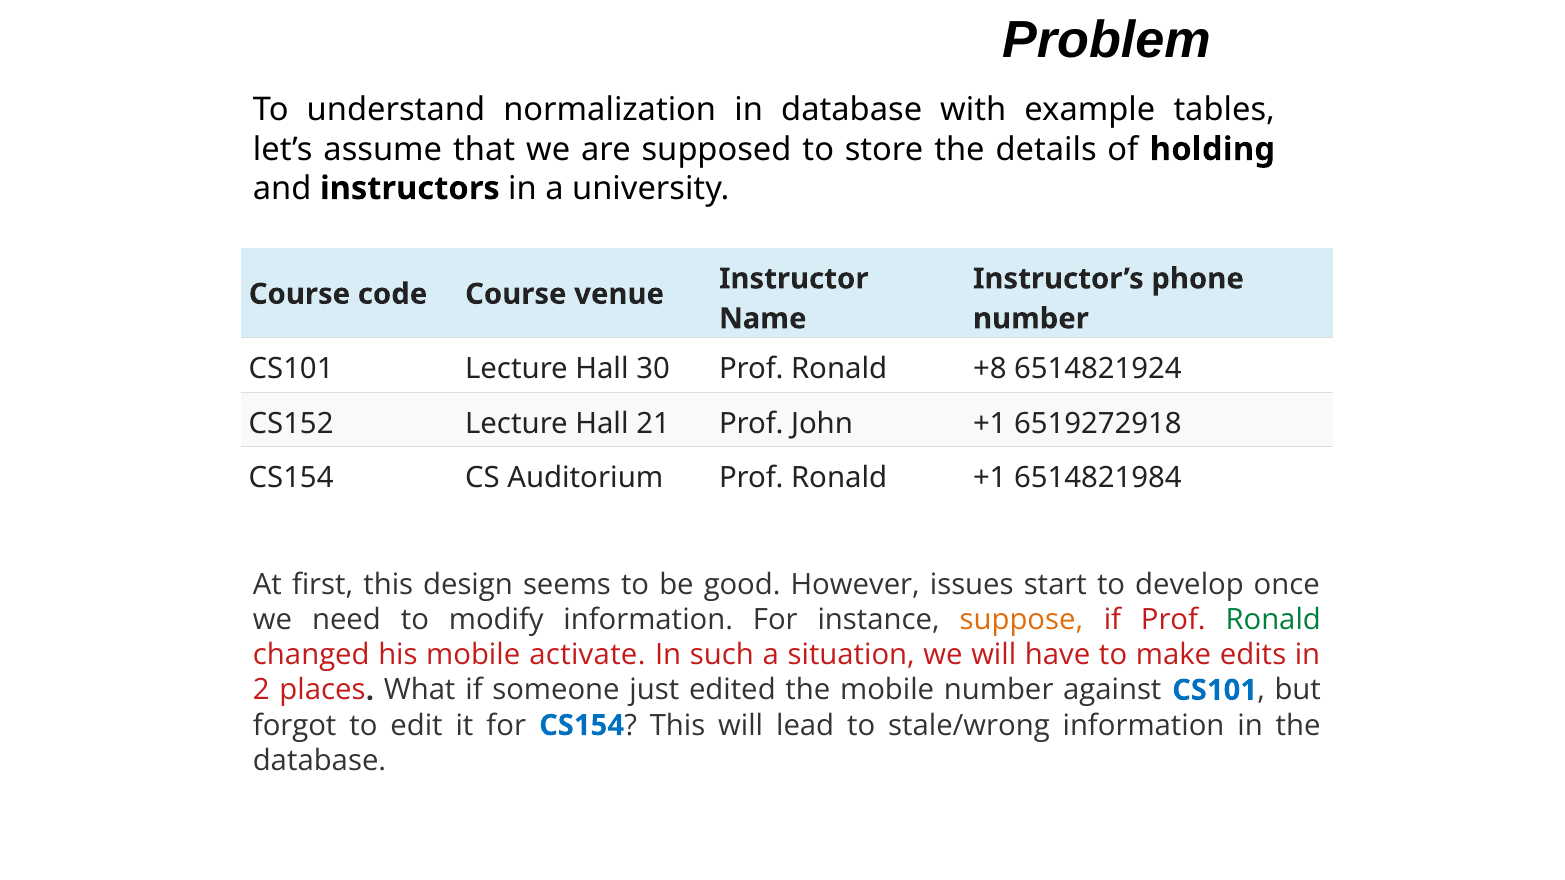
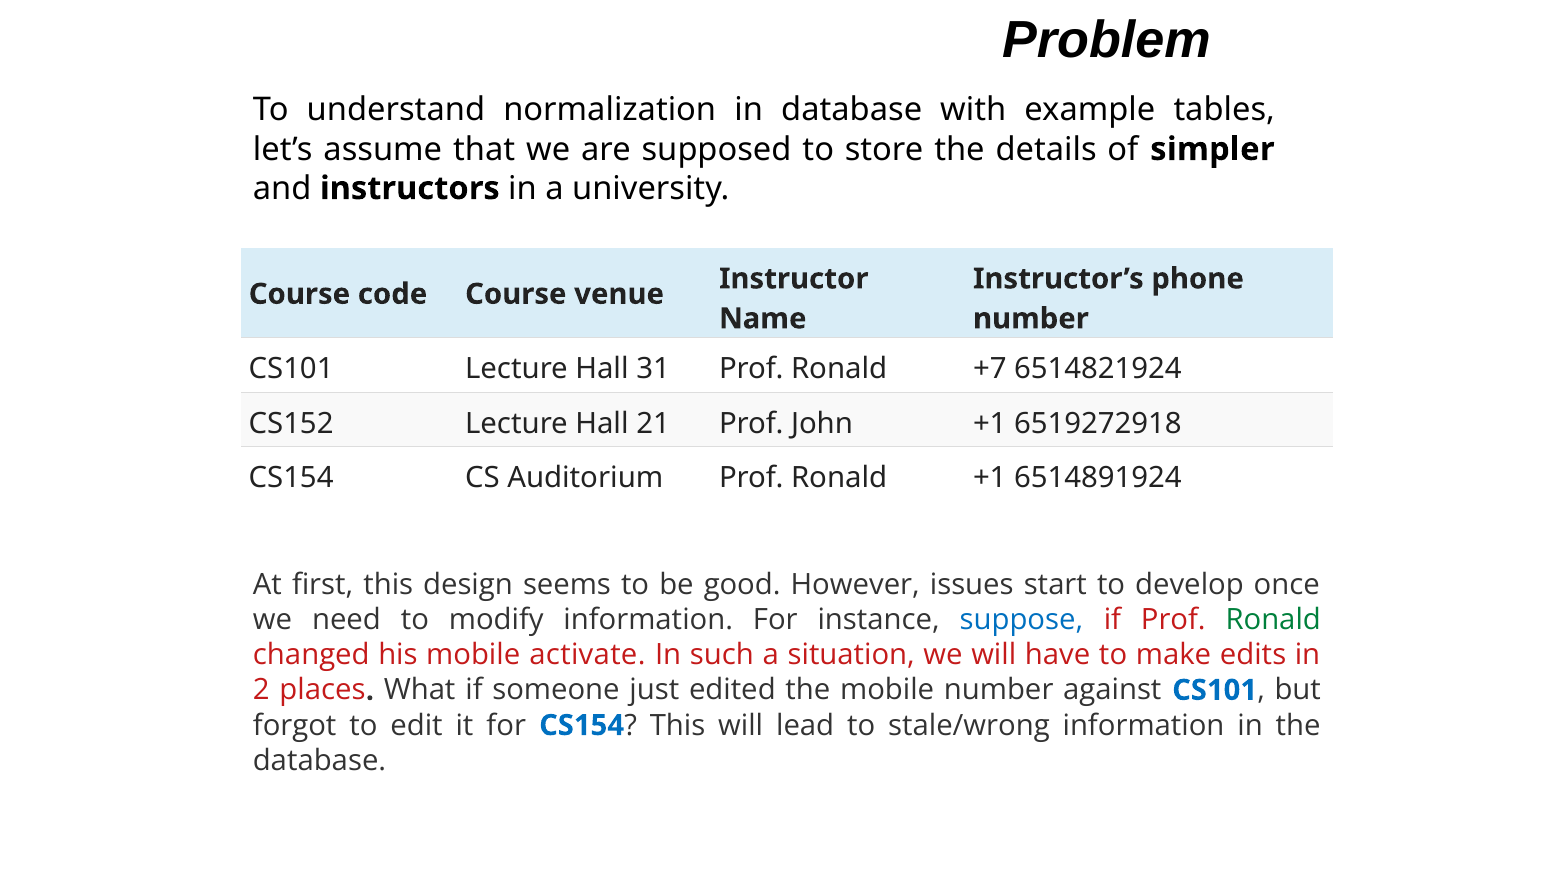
holding: holding -> simpler (1212, 149)
30: 30 -> 31 (653, 369)
+8: +8 -> +7 (990, 369)
6514821984: 6514821984 -> 6514891924 (1098, 478)
suppose colour: orange -> blue (1021, 620)
